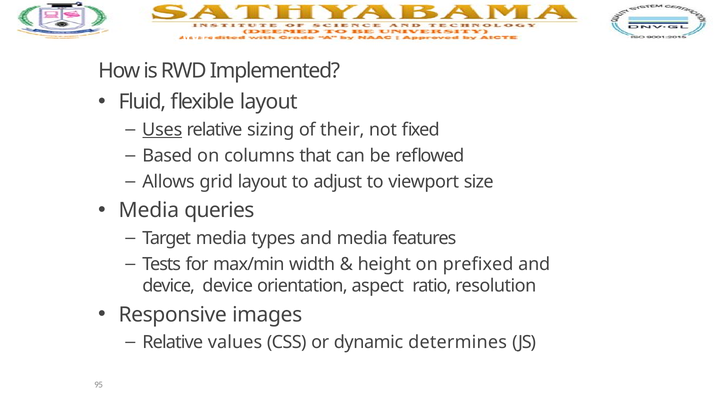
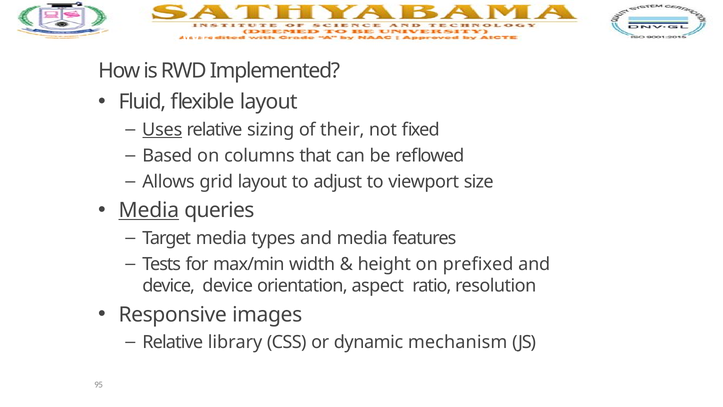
Media underline: none -> present (149, 210)
values: values -> library (235, 342)
determines: determines -> mechanism (458, 342)
